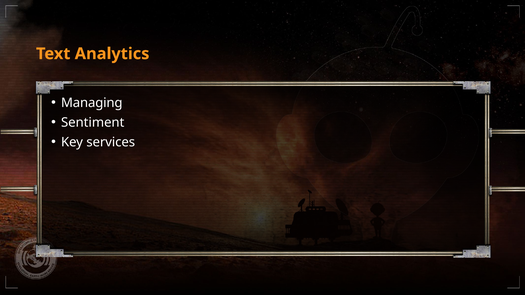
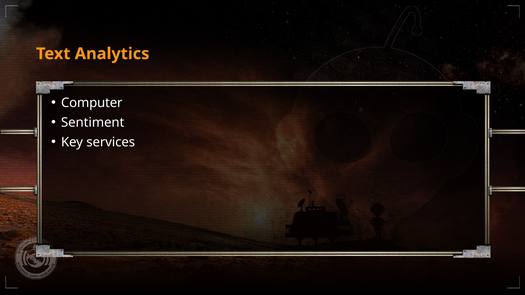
Managing: Managing -> Computer (92, 103)
